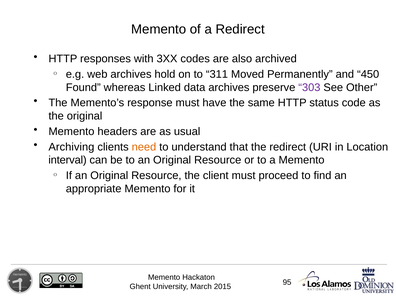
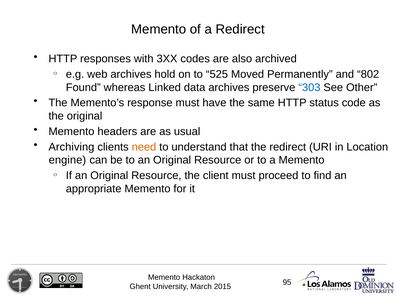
311: 311 -> 525 (217, 74)
450: 450 -> 802 (368, 74)
303 colour: purple -> blue (309, 87)
interval: interval -> engine (67, 160)
